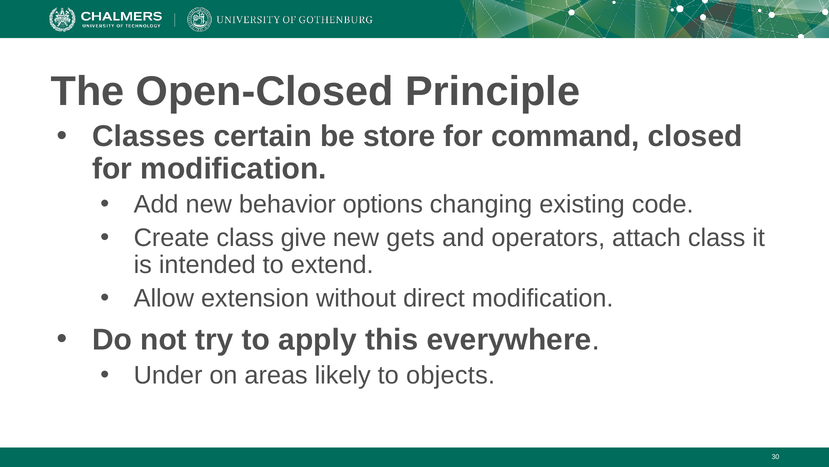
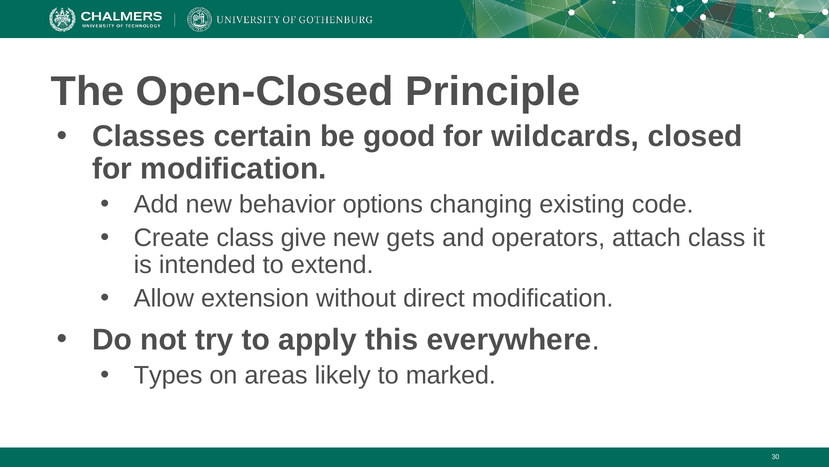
store: store -> good (399, 136)
command: command -> wildcards (565, 136)
Under: Under -> Types (168, 375)
objects: objects -> marked (451, 375)
